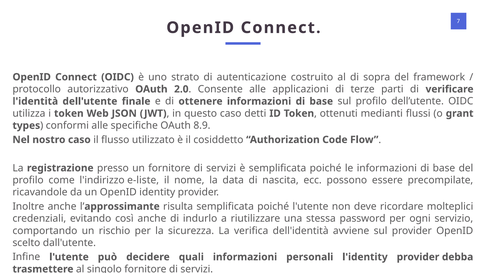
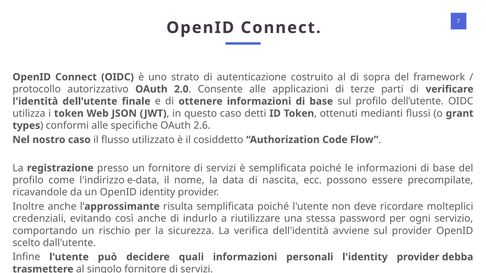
8.9: 8.9 -> 2.6 (202, 126)
e-liste: e-liste -> e-data (143, 180)
